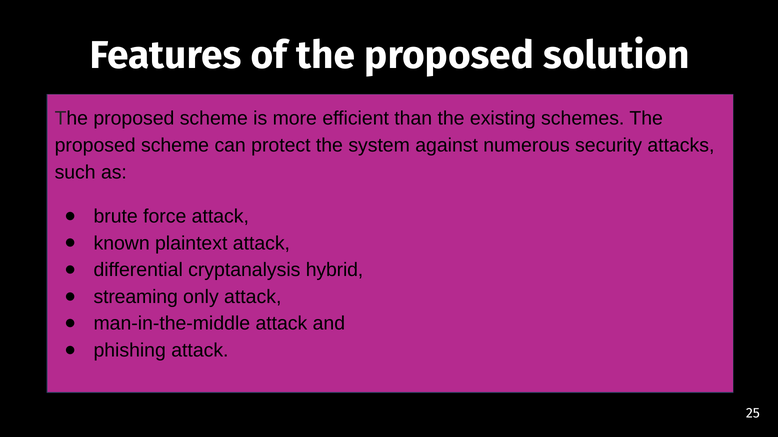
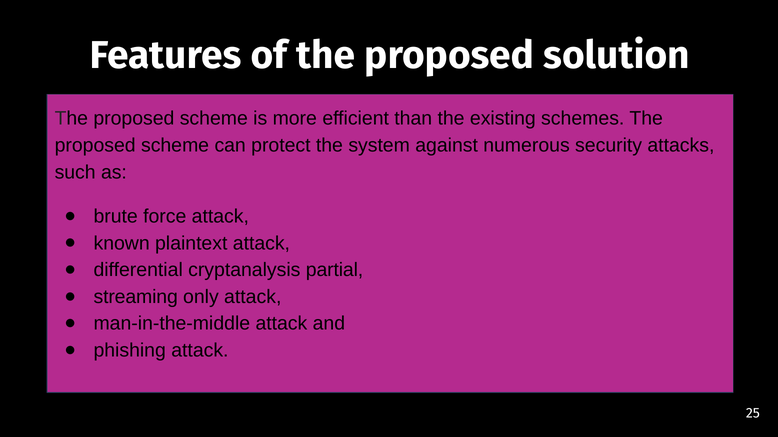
hybrid: hybrid -> partial (335, 270)
